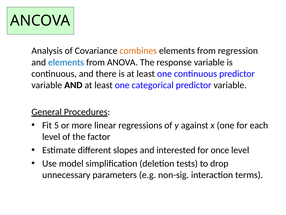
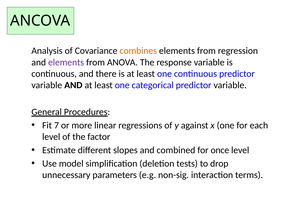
elements colour: blue -> purple (66, 62)
5: 5 -> 7 (56, 125)
interested: interested -> combined (176, 150)
